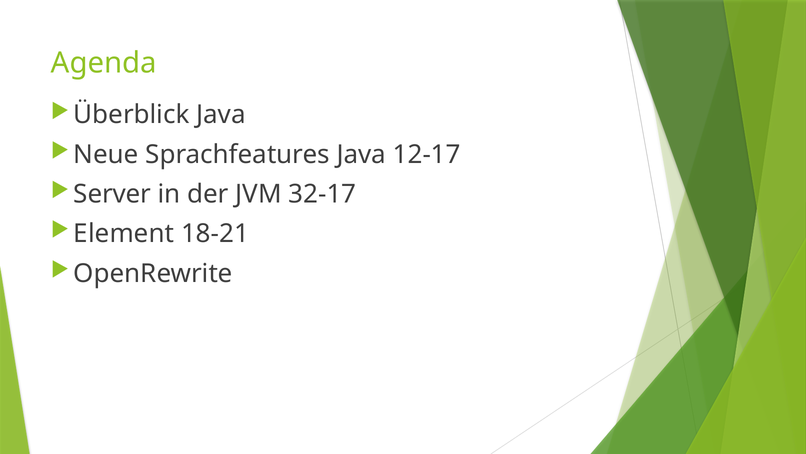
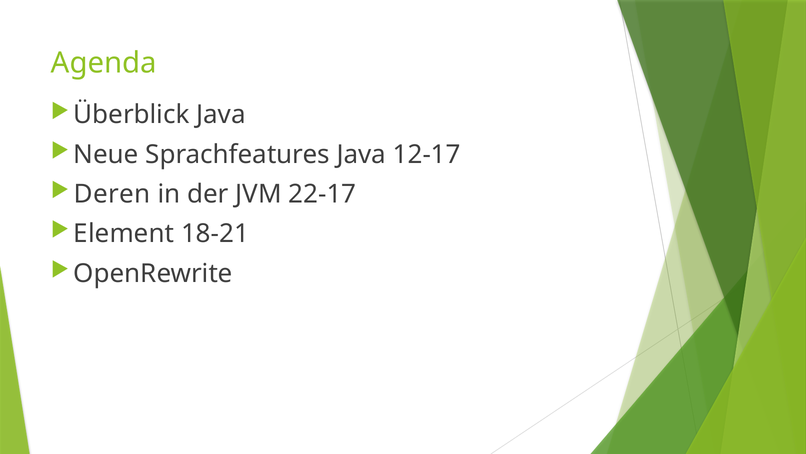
Server: Server -> Deren (112, 194)
32-17: 32-17 -> 22-17 (322, 194)
